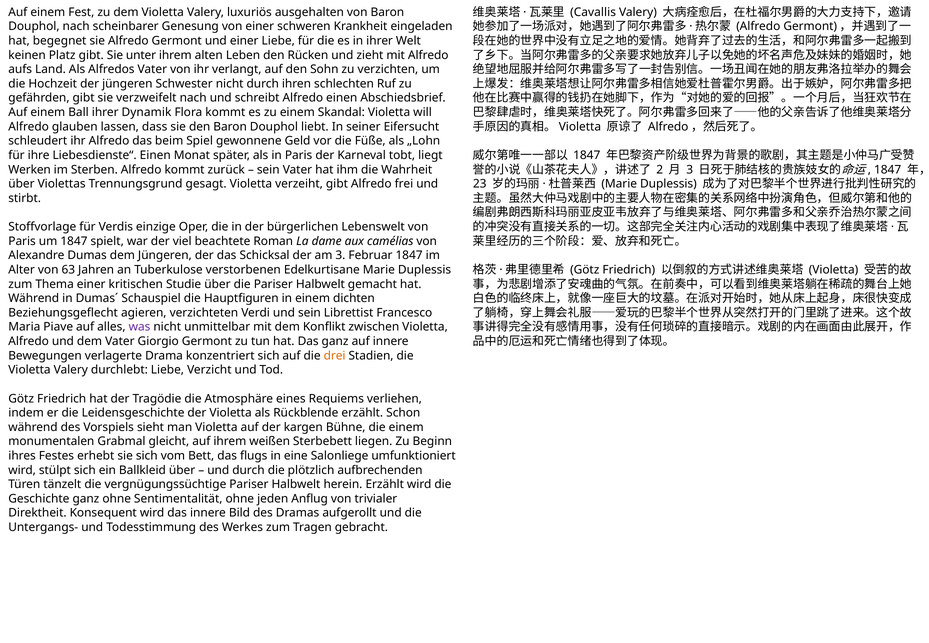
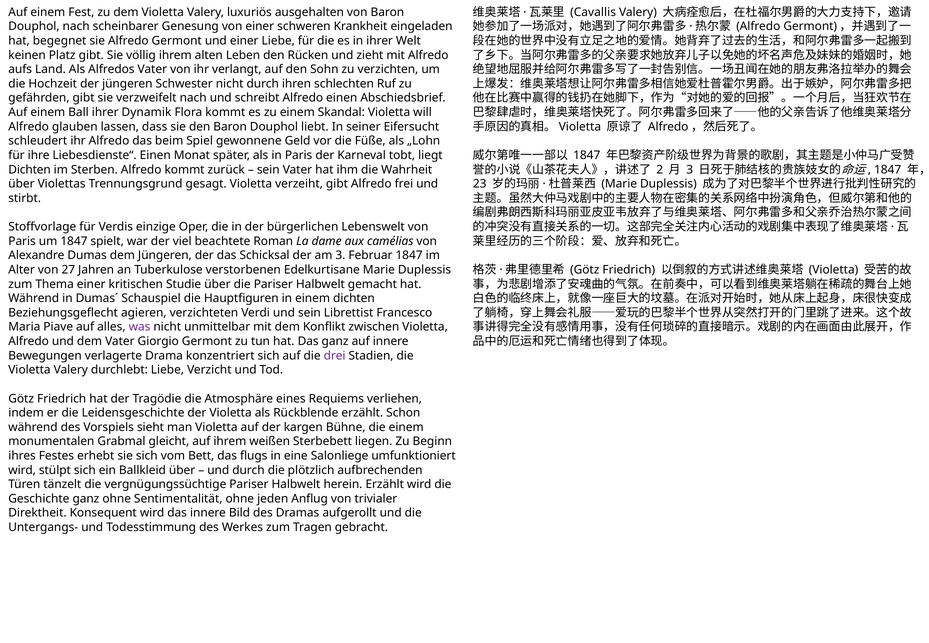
unter: unter -> völlig (141, 55)
Werken: Werken -> Dichten (30, 170)
63: 63 -> 27 (68, 270)
drei colour: orange -> purple (335, 356)
